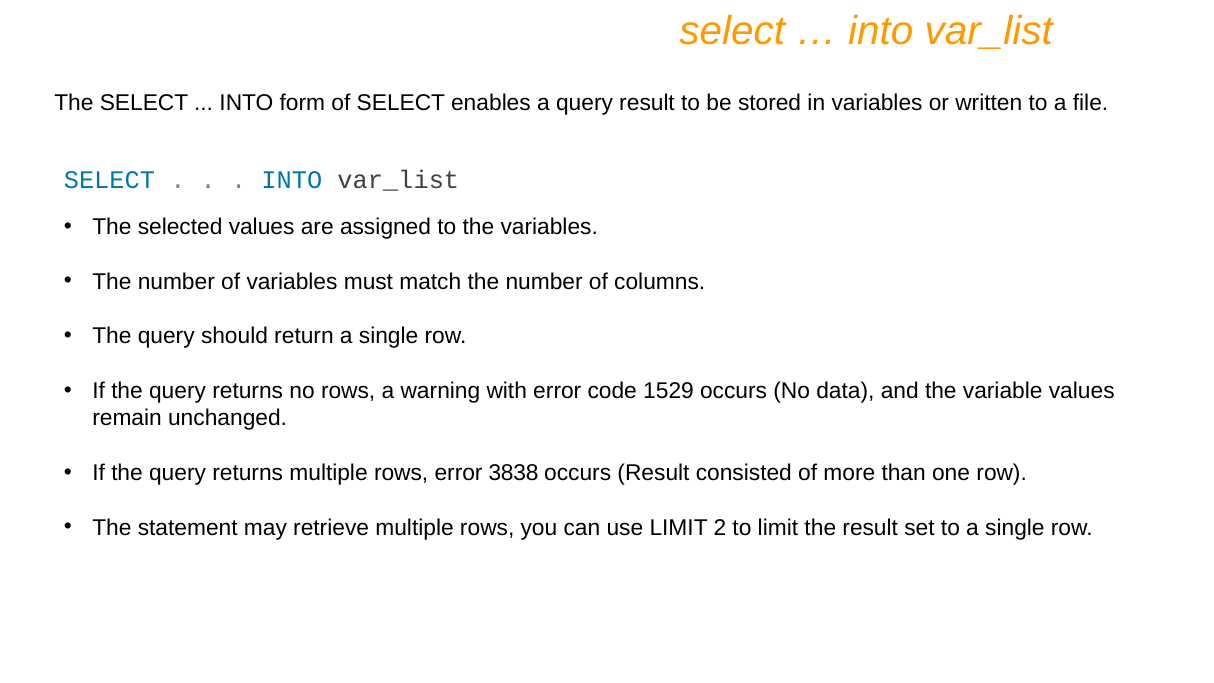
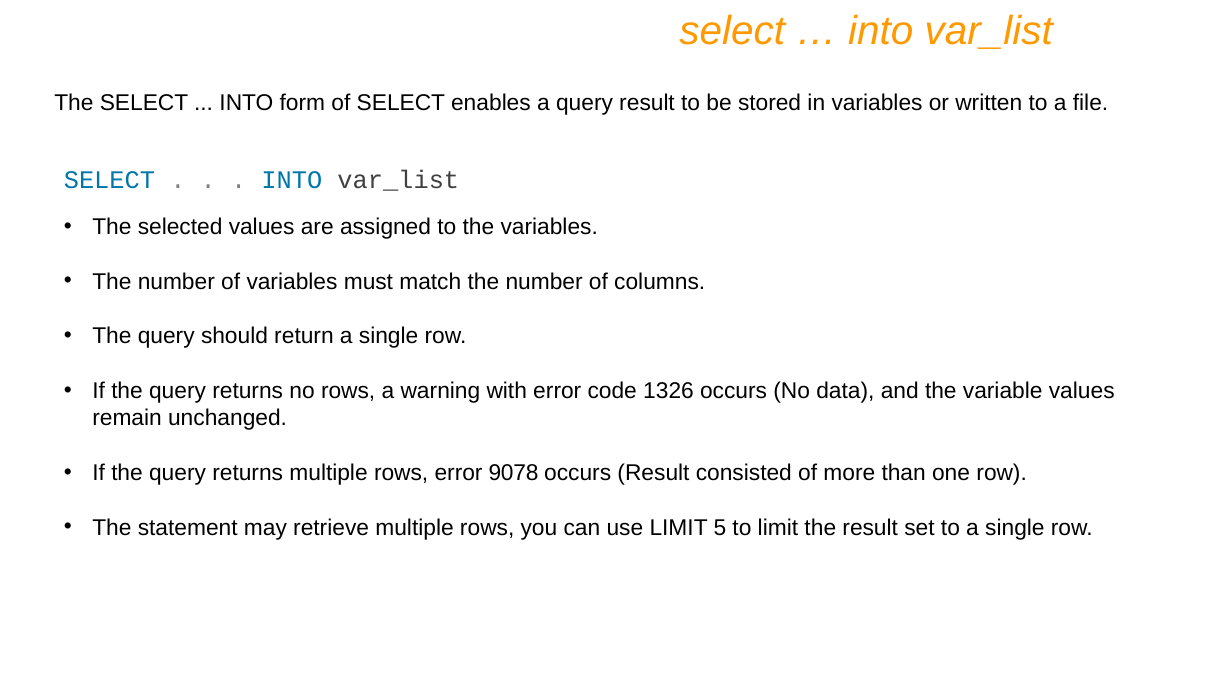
1529: 1529 -> 1326 (669, 391)
3838: 3838 -> 9078 (513, 473)
2: 2 -> 5 (720, 527)
